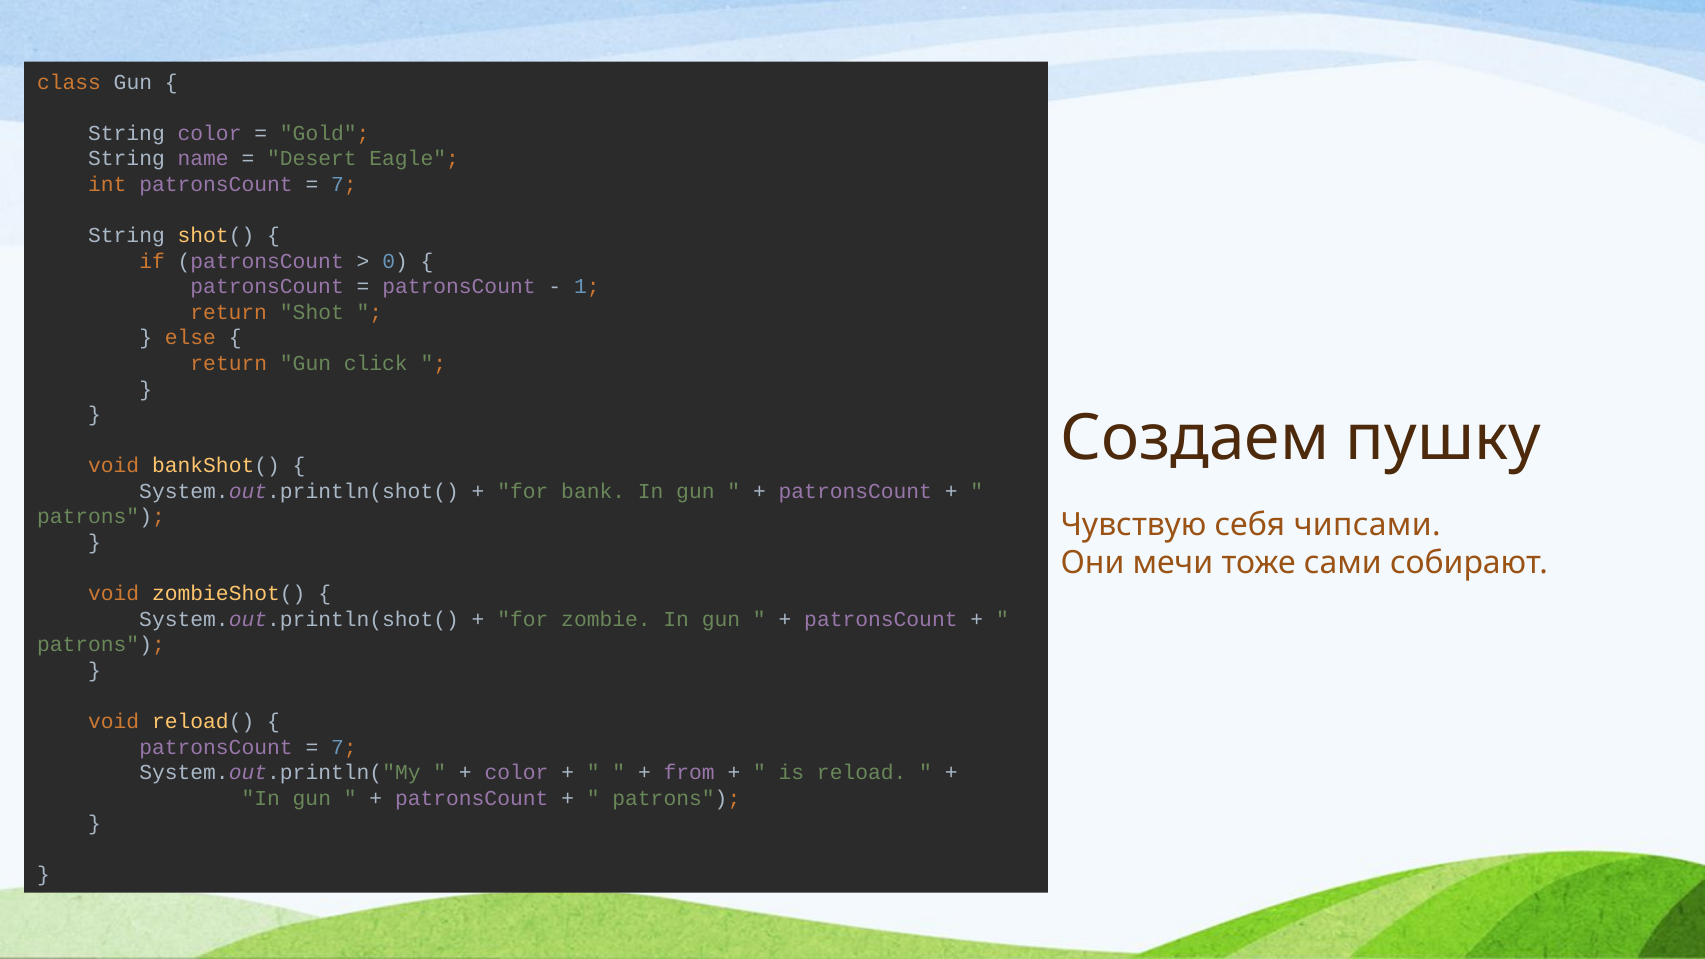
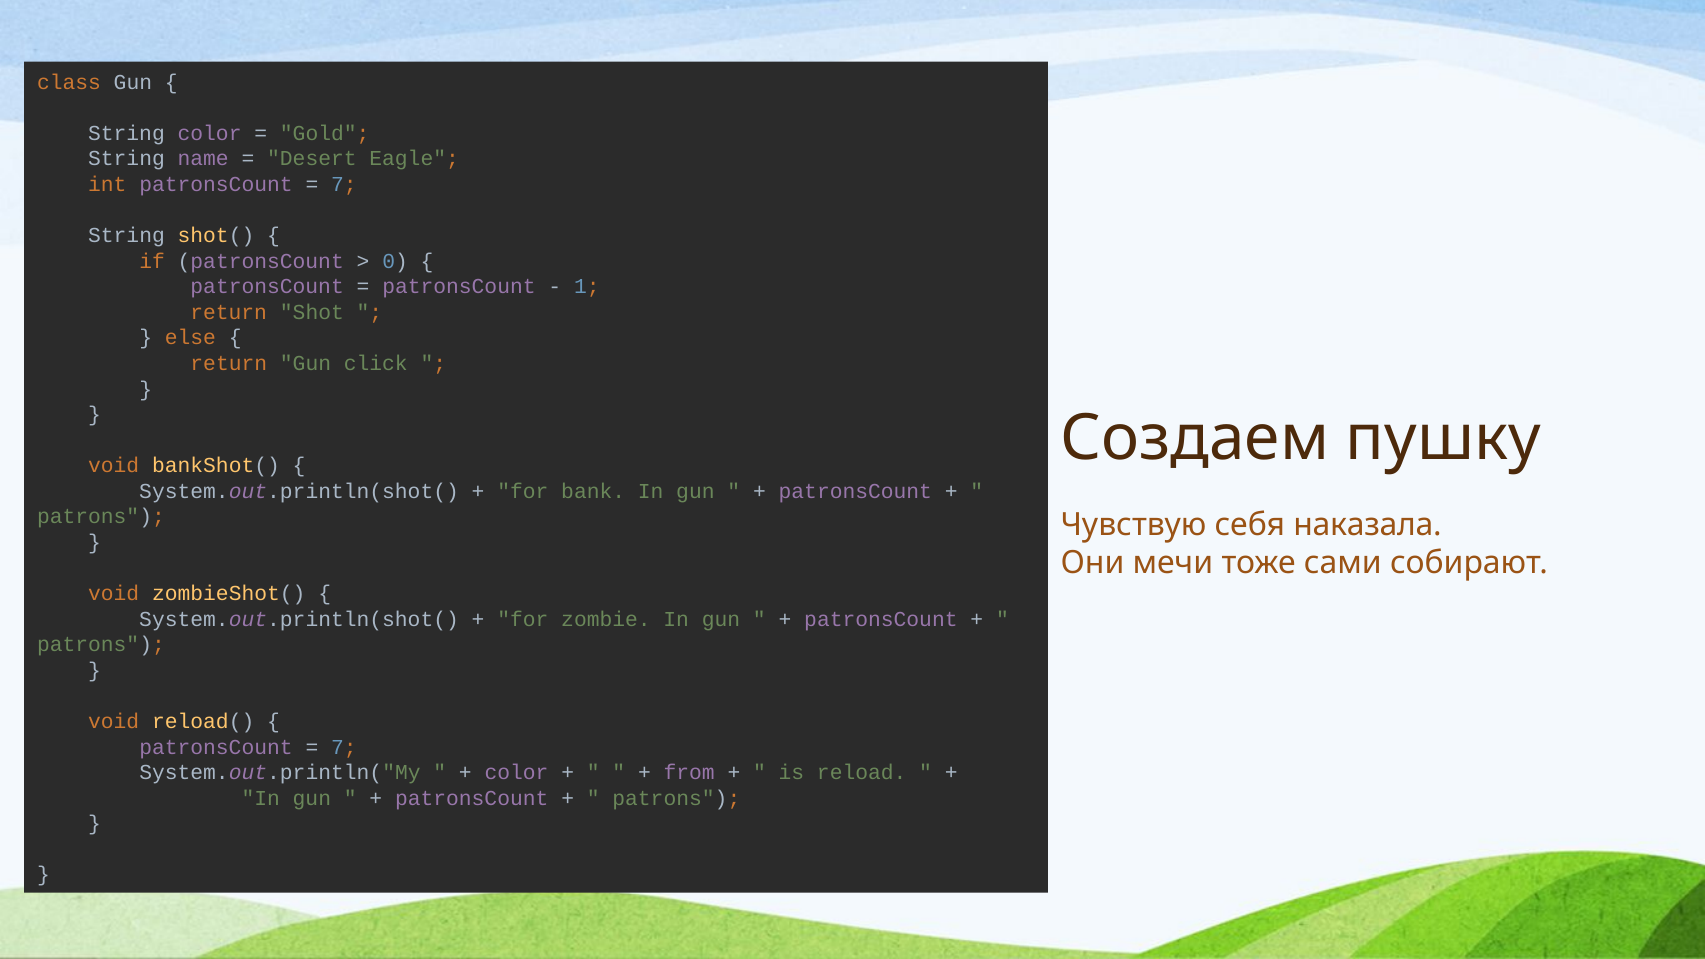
чипсами: чипсами -> наказала (1367, 525)
